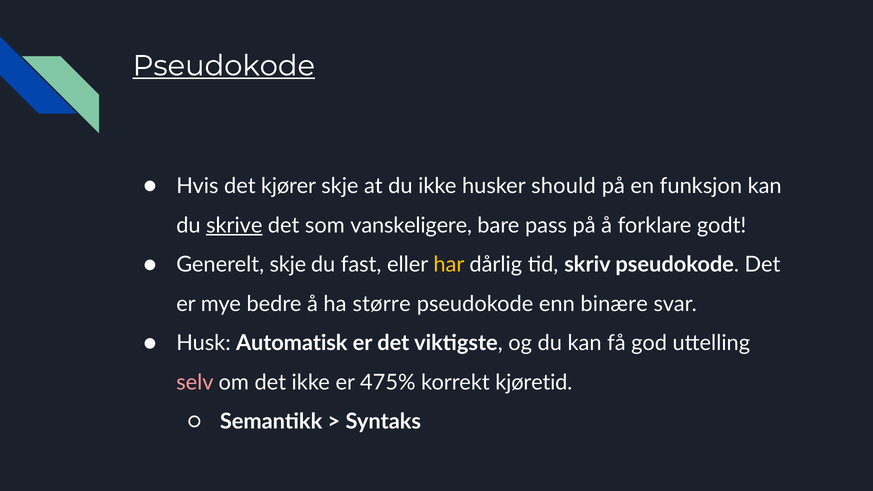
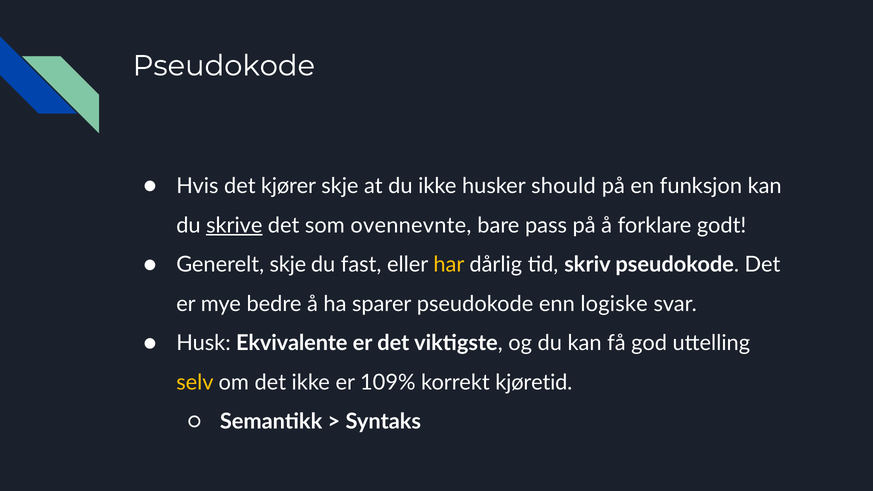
Pseudokode underline: present -> none (224, 66)
vanskeligere: vanskeligere -> ovennevnte (411, 225)
større: større -> sparer (382, 304)
binære: binære -> logiske (614, 304)
Automatisk: Automatisk -> Ekvivalente (292, 343)
selv colour: pink -> yellow (195, 383)
475%: 475% -> 109% (388, 383)
